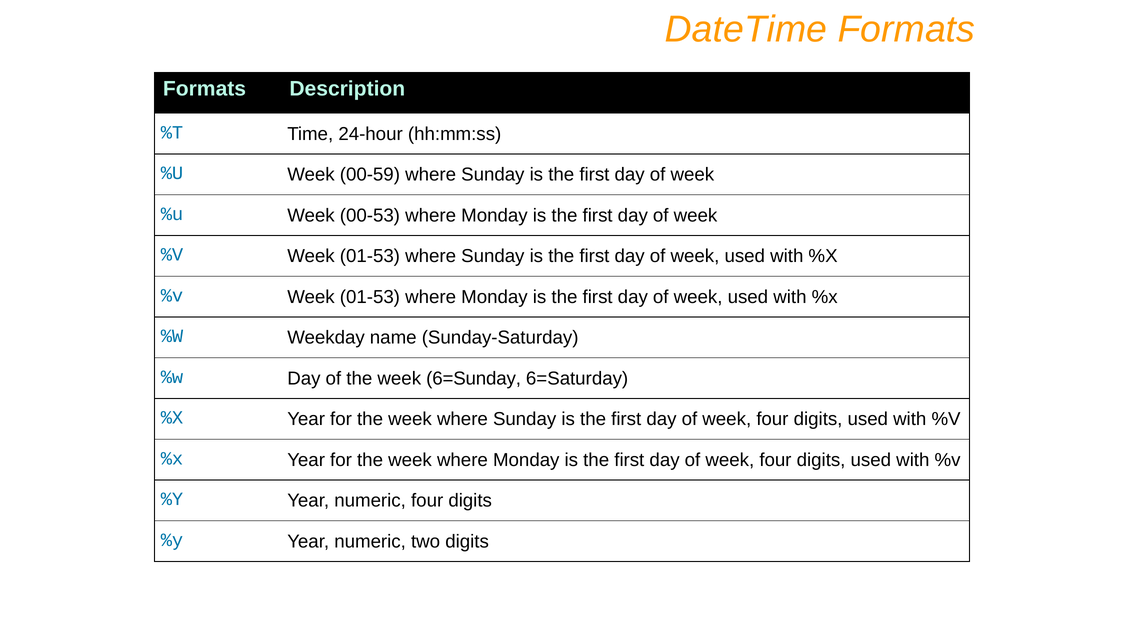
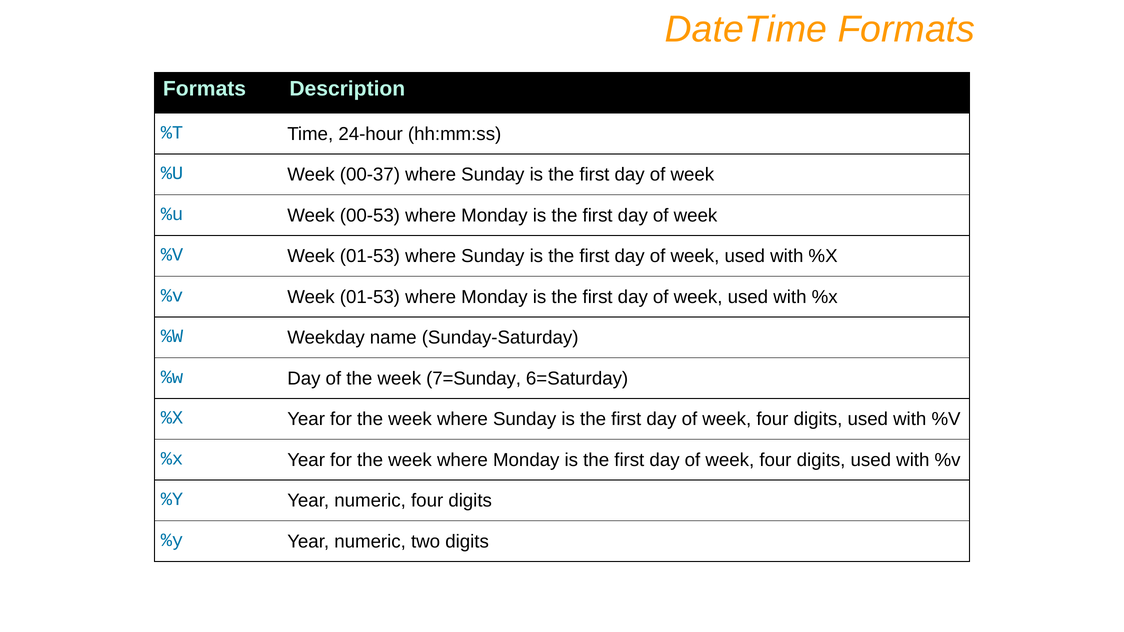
00-59: 00-59 -> 00-37 (370, 175)
6=Sunday: 6=Sunday -> 7=Sunday (474, 379)
